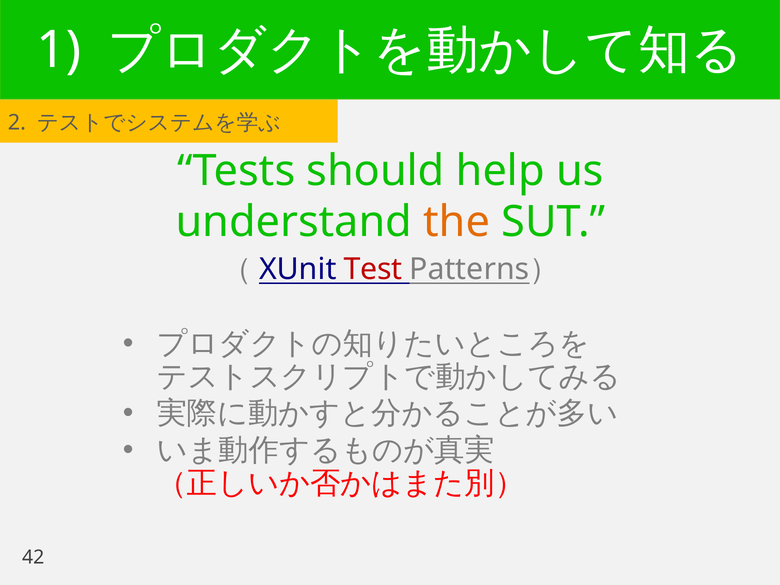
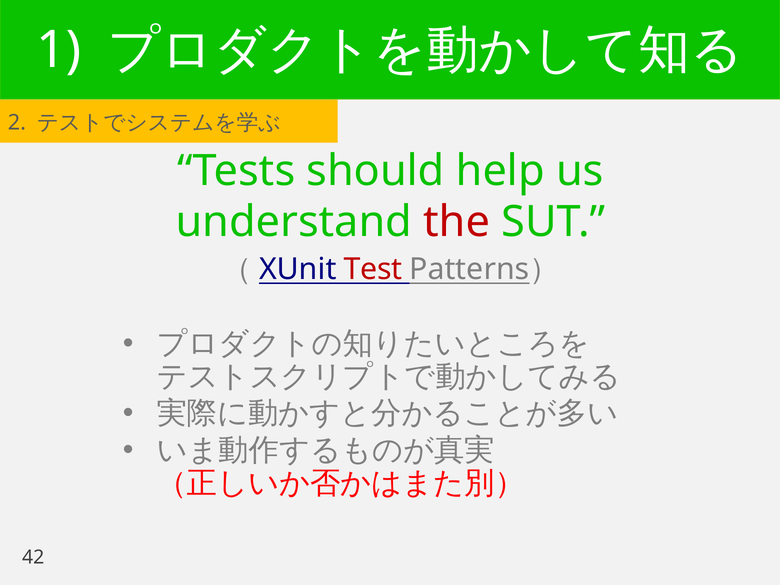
the colour: orange -> red (457, 222)
